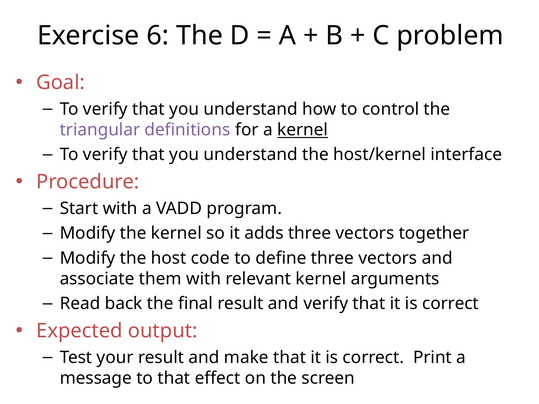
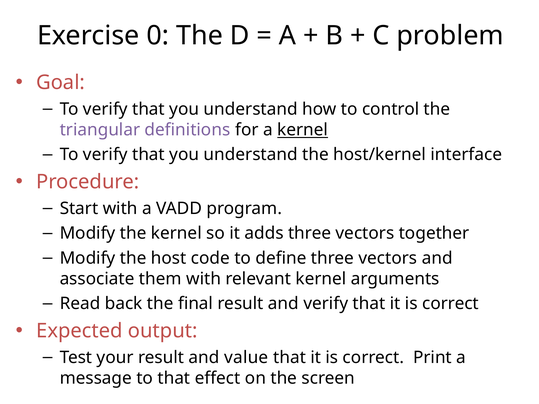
6: 6 -> 0 (158, 36)
make: make -> value (246, 358)
